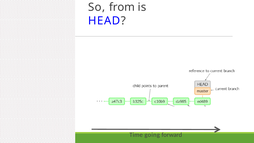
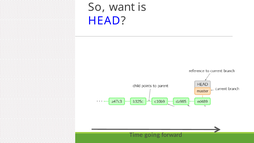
from: from -> want (122, 7)
